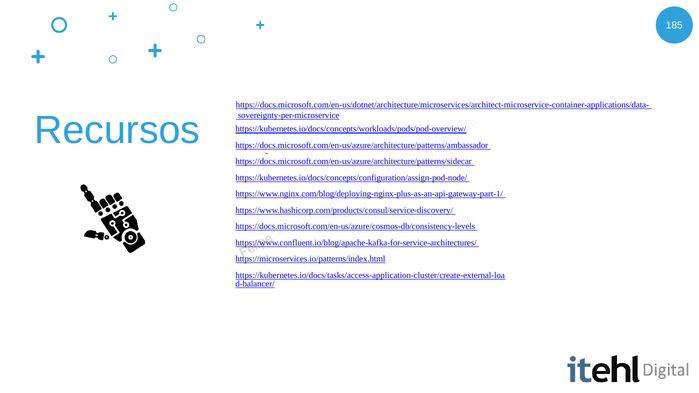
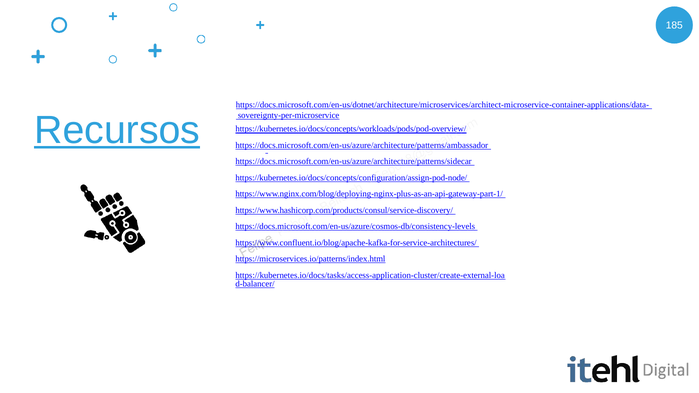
Recursos underline: none -> present (117, 131)
